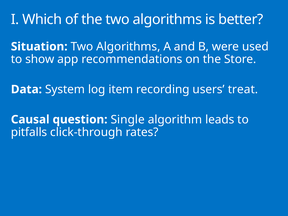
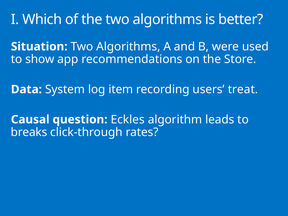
Single: Single -> Eckles (128, 120)
pitfalls: pitfalls -> breaks (29, 132)
